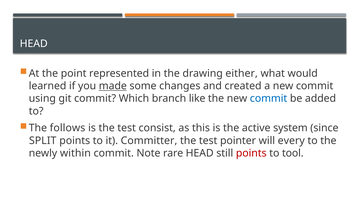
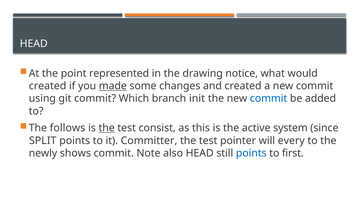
either: either -> notice (242, 73)
learned: learned -> created (48, 86)
like: like -> init (197, 99)
the underline: none -> present (107, 128)
within: within -> shows (75, 153)
rare: rare -> also (173, 153)
points colour: red -> blue (251, 153)
tool: tool -> first (293, 153)
